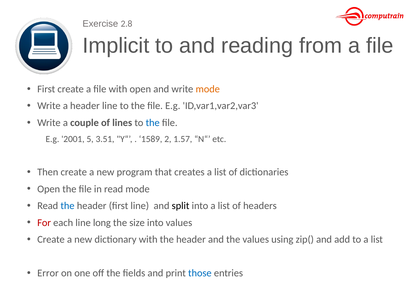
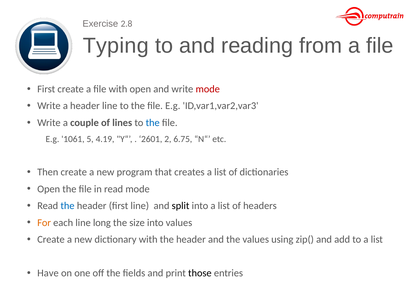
Implicit: Implicit -> Typing (116, 46)
mode colour: orange -> red (208, 89)
2001: 2001 -> 1061 (73, 139)
3.51: 3.51 -> 4.19 (105, 139)
1589: 1589 -> 2601 (151, 139)
1.57: 1.57 -> 6.75 (183, 139)
For colour: red -> orange (44, 222)
Error: Error -> Have (48, 273)
those colour: blue -> black (200, 273)
